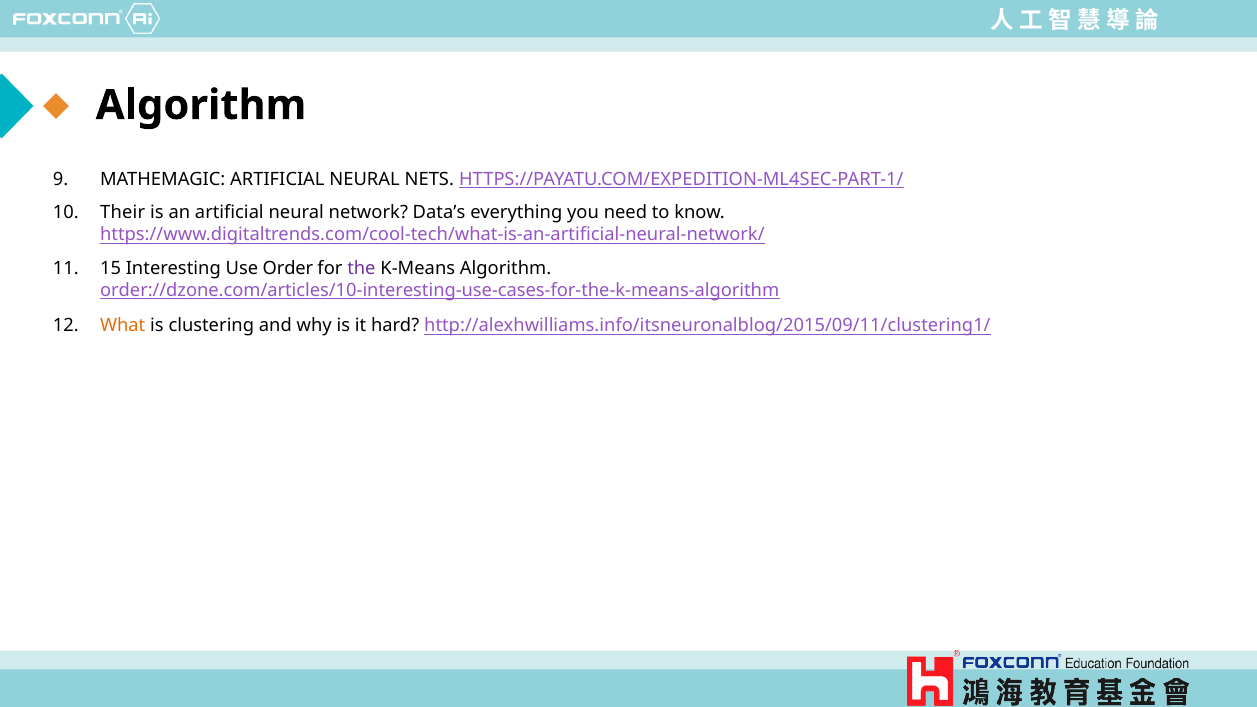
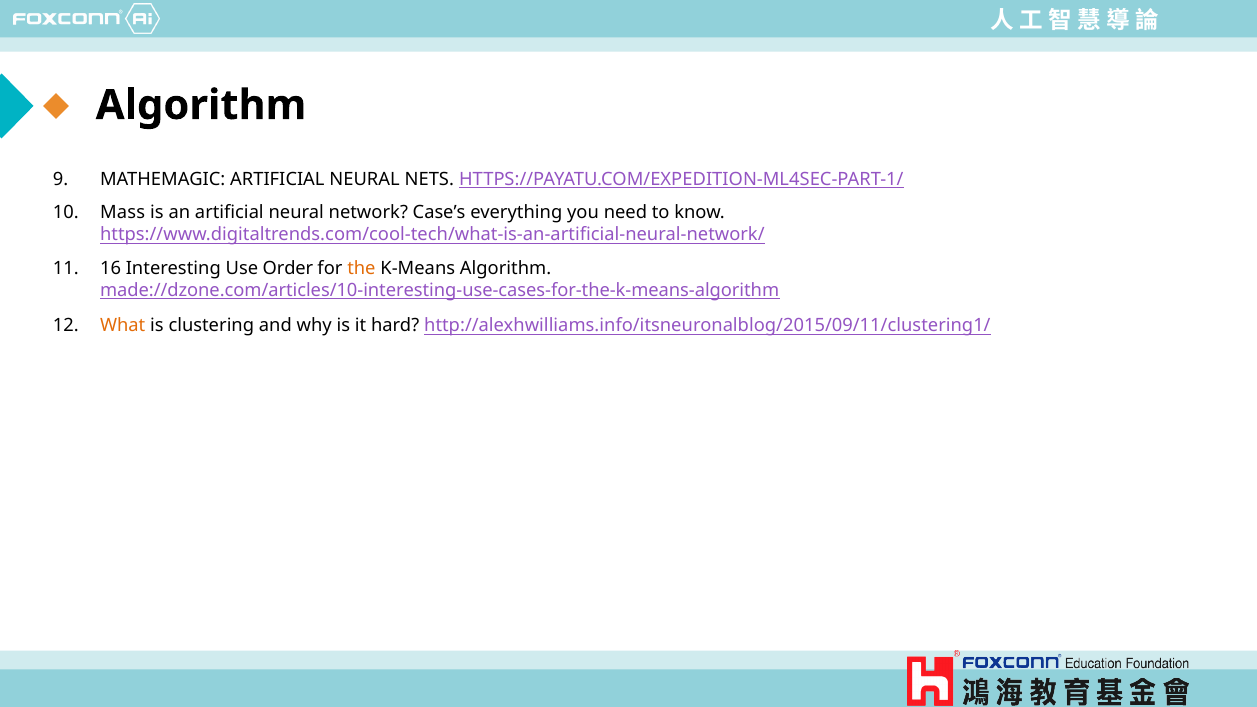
Their: Their -> Mass (123, 213)
Data’s: Data’s -> Case’s (439, 213)
15: 15 -> 16 (111, 268)
the colour: purple -> orange (361, 268)
order://dzone.com/articles/10-interesting-use-cases-for-the-k-means-algorithm: order://dzone.com/articles/10-interesting-use-cases-for-the-k-means-algorithm -> made://dzone.com/articles/10-interesting-use-cases-for-the-k-means-algorithm (440, 290)
